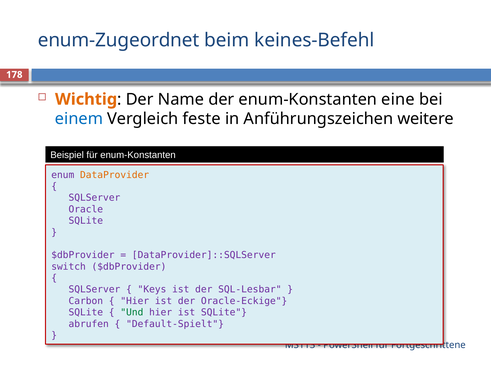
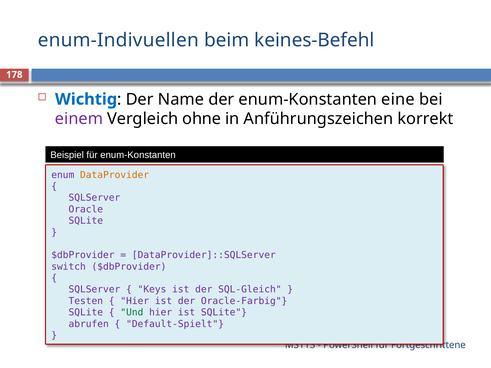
enum-Zugeordnet: enum-Zugeordnet -> enum-Indivuellen (118, 40)
Wichtig colour: orange -> blue (86, 99)
einem colour: blue -> purple (79, 119)
feste: feste -> ohne (202, 119)
weitere: weitere -> korrekt (426, 119)
SQL-Lesbar: SQL-Lesbar -> SQL-Gleich (250, 290)
Carbon: Carbon -> Testen (86, 301)
Oracle-Eckige: Oracle-Eckige -> Oracle-Farbig (244, 301)
